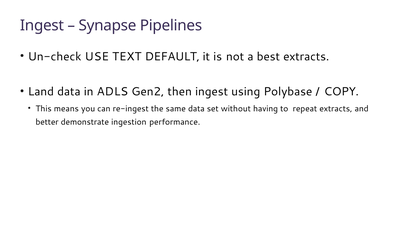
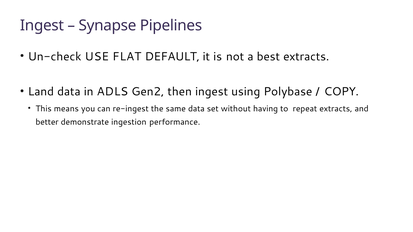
TEXT: TEXT -> FLAT (127, 57)
